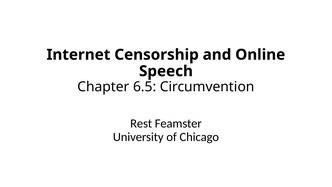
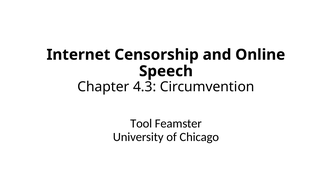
6.5: 6.5 -> 4.3 (145, 87)
Rest: Rest -> Tool (141, 123)
